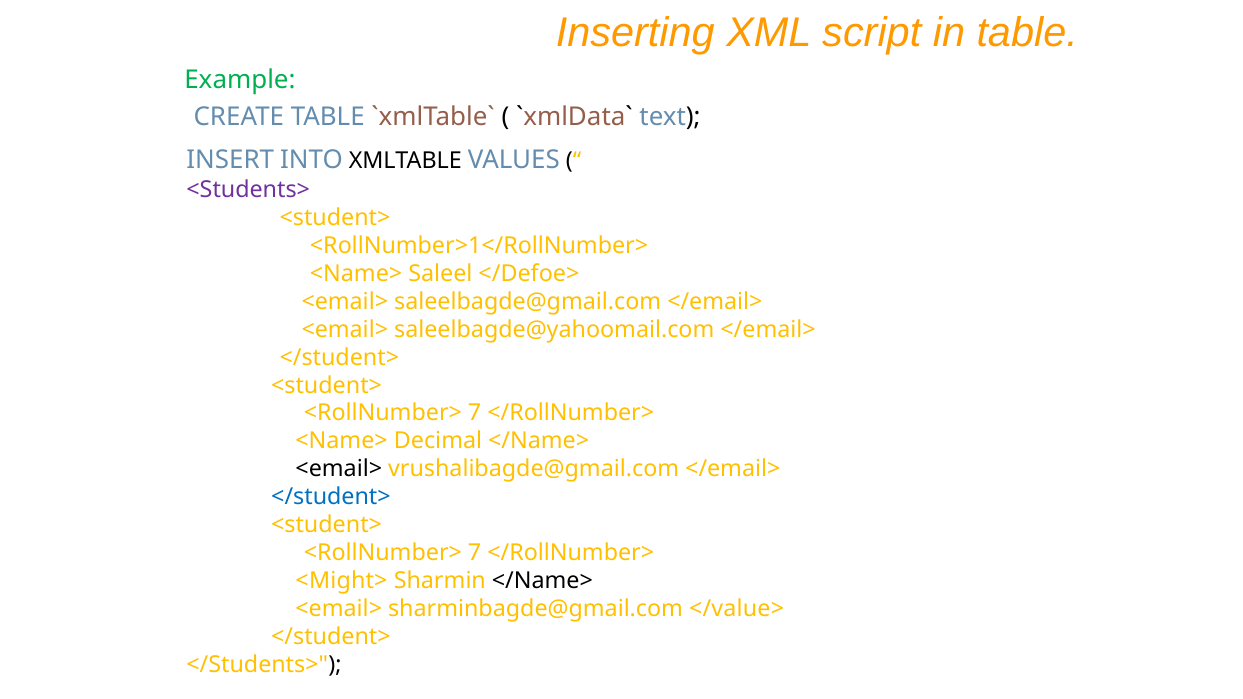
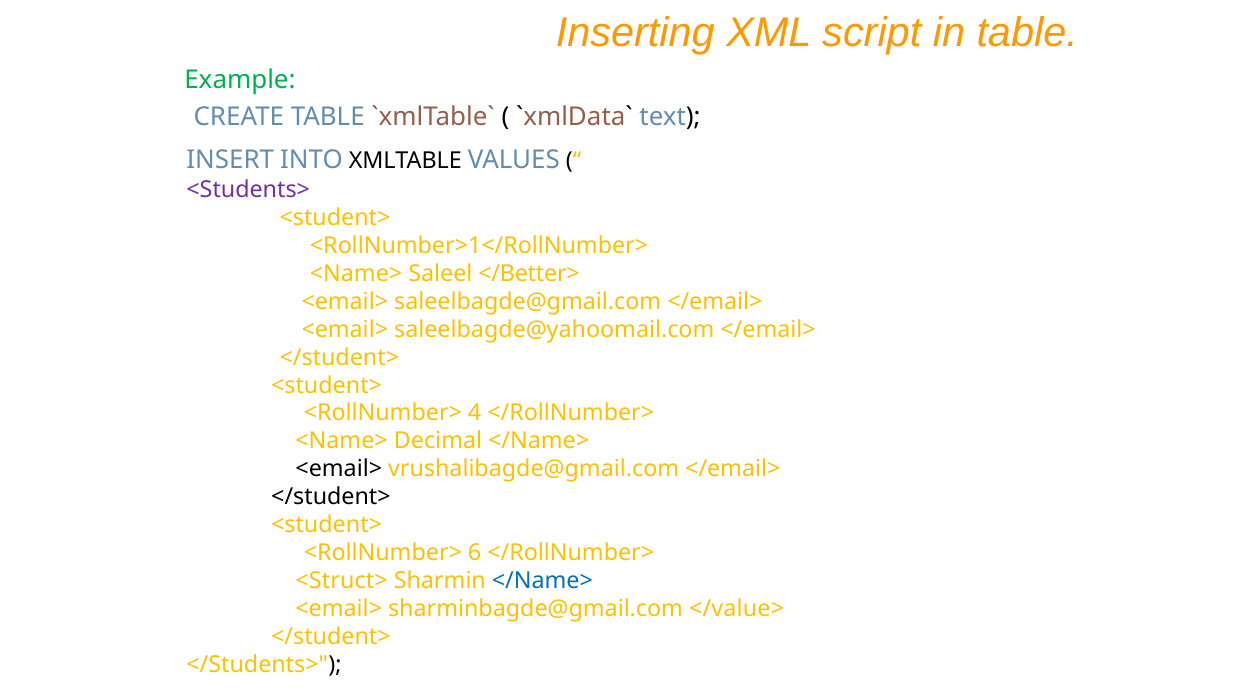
</Defoe>: </Defoe> -> </Better> (529, 274)
7: 7 -> 4 (475, 413)
</student> colour: blue -> black (331, 497)
7: 7 -> 6 (475, 553)
<Might>: <Might> -> <Struct> (342, 581)
</Name> colour: black -> blue (542, 581)
